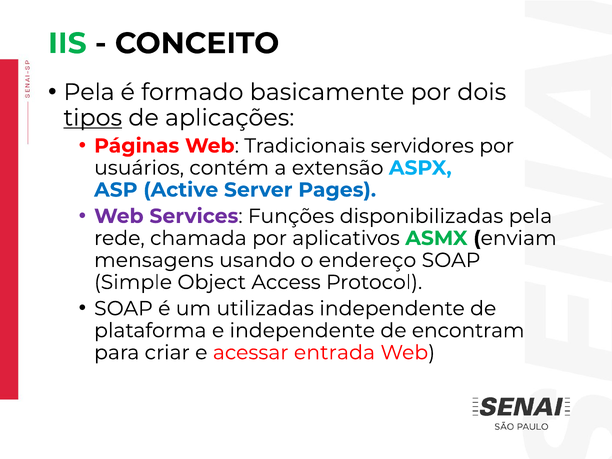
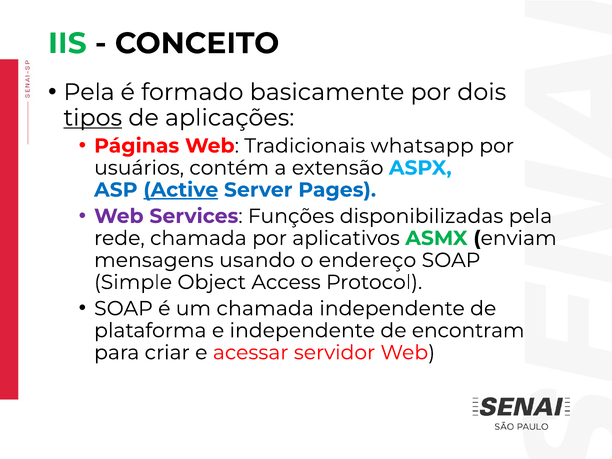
servidores: servidores -> whatsapp (422, 146)
Active underline: none -> present (181, 190)
um utilizadas: utilizadas -> chamada (265, 309)
entrada: entrada -> servidor (335, 353)
